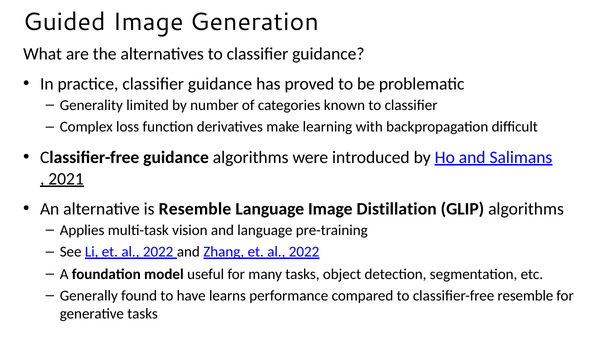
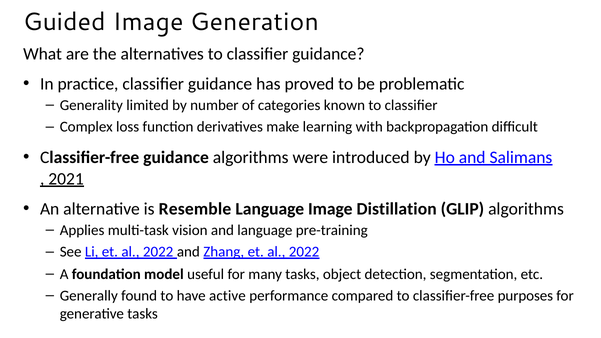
learns: learns -> active (227, 296)
classifier-free resemble: resemble -> purposes (525, 296)
